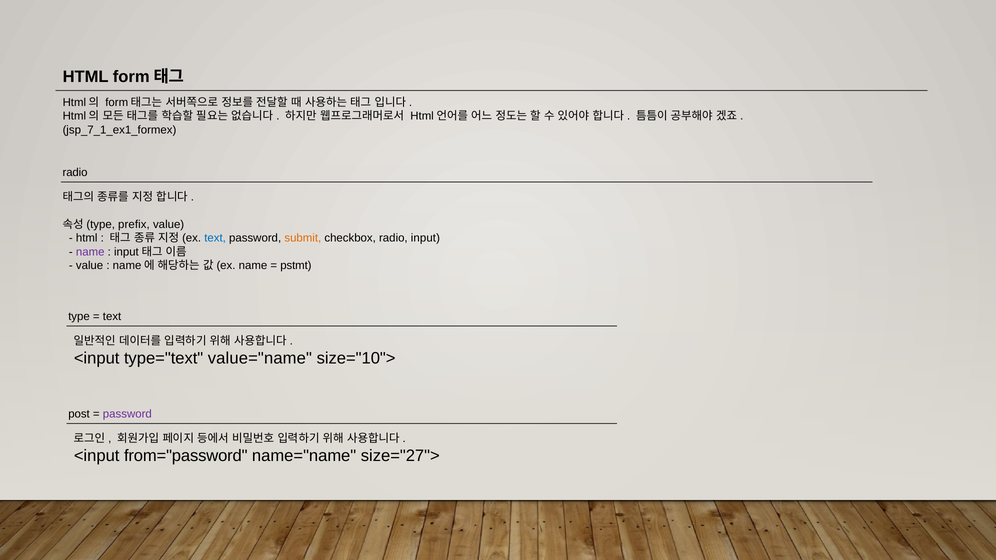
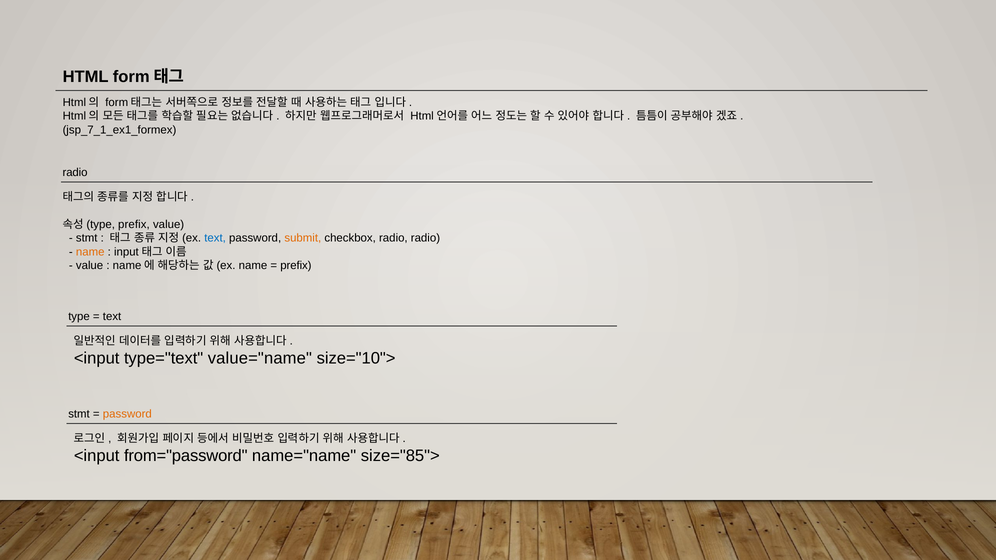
html: html -> stmt (87, 238)
radio input: input -> radio (425, 238)
name colour: purple -> orange (90, 252)
pstmt: pstmt -> prefix (296, 266)
post: post -> stmt (79, 414)
password colour: purple -> orange (127, 414)
size="27">: size="27"> -> size="85"> (400, 456)
